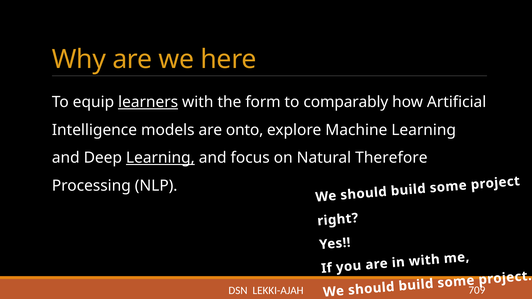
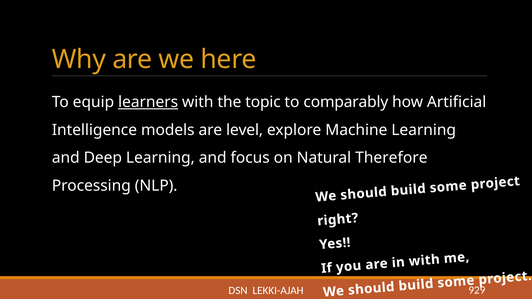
form: form -> topic (263, 102)
onto: onto -> level (245, 130)
Learning underline: present -> none (160, 158)
709: 709 -> 929 (477, 290)
